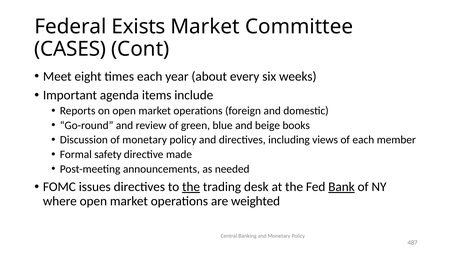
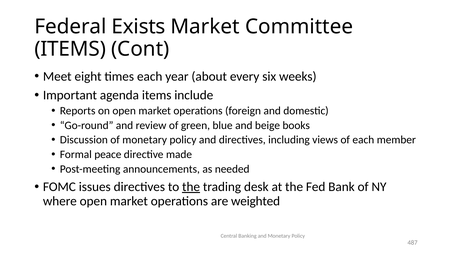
CASES: CASES -> ITEMS (70, 49)
safety: safety -> peace (108, 155)
Bank underline: present -> none (341, 187)
